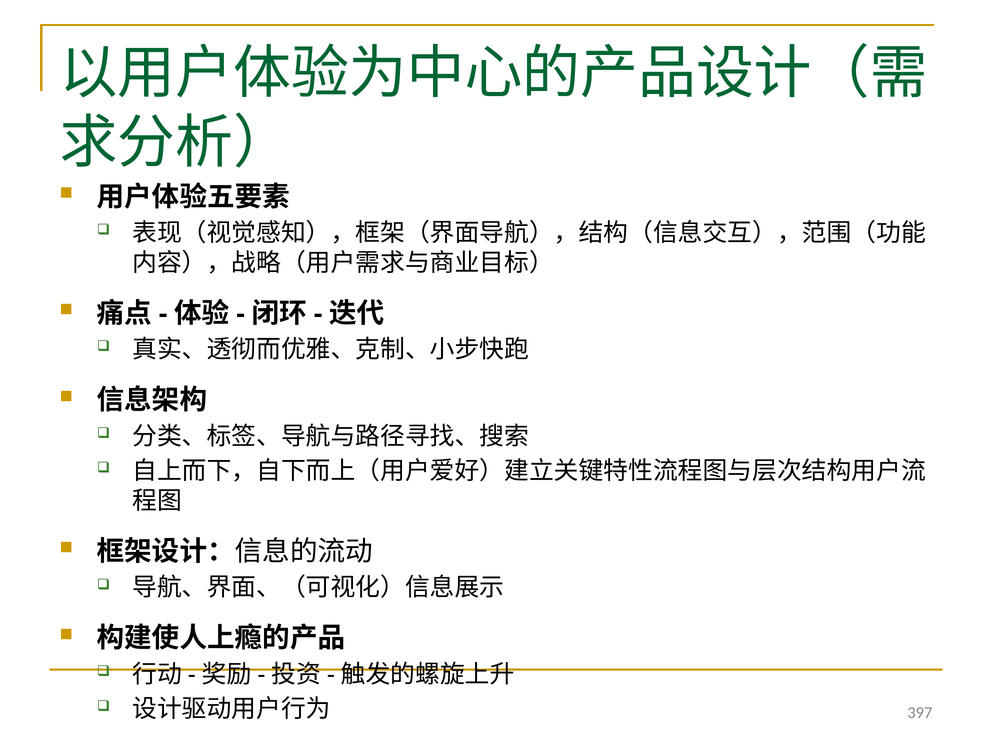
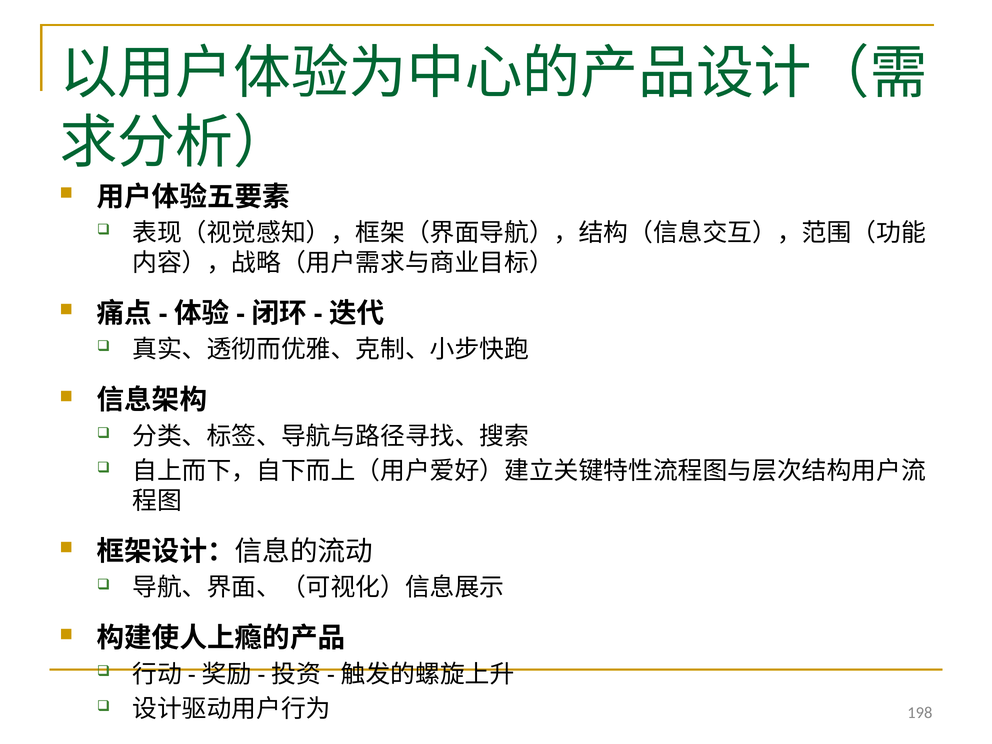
397: 397 -> 198 (920, 713)
